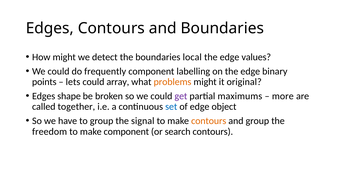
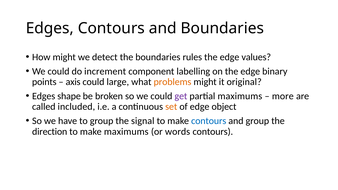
local: local -> rules (192, 57)
frequently: frequently -> increment (105, 71)
lets: lets -> axis (73, 82)
array: array -> large (118, 82)
together: together -> included (76, 107)
set colour: blue -> orange (171, 107)
contours colour: orange -> blue (209, 121)
freedom: freedom -> direction (50, 132)
make component: component -> maximums (126, 132)
search: search -> words (178, 132)
